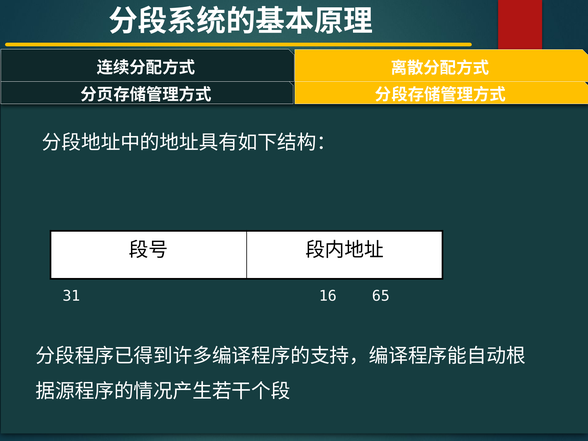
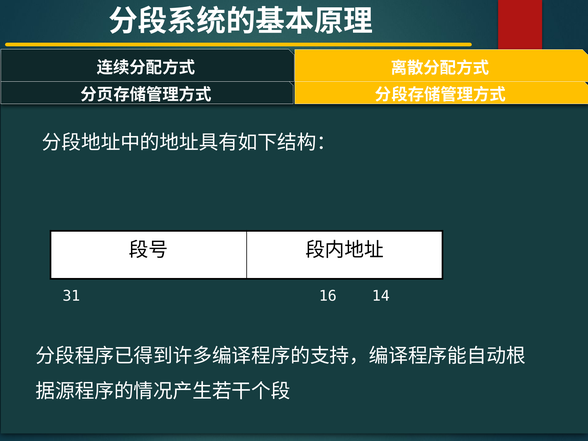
65: 65 -> 14 (381, 296)
